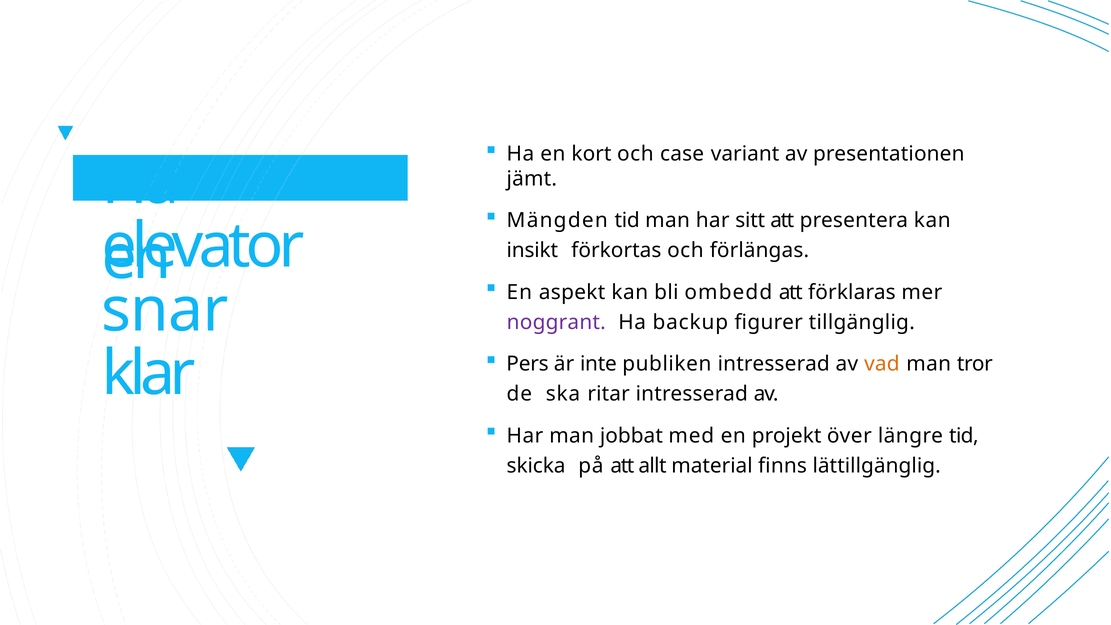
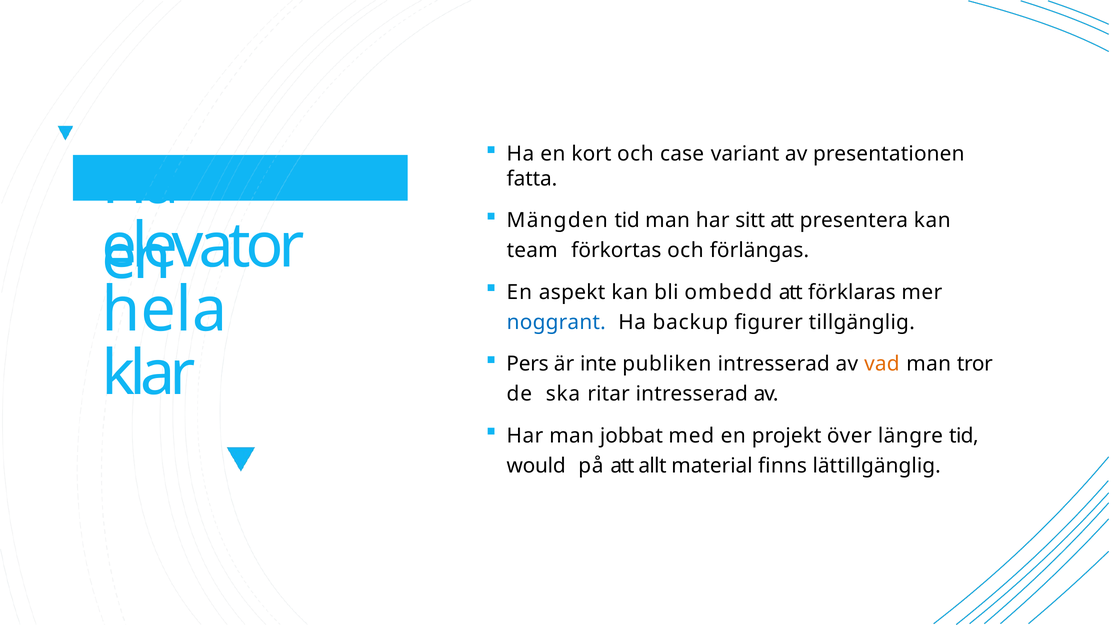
jämt: jämt -> fatta (532, 179)
insikt: insikt -> team (532, 251)
snar: snar -> hela (165, 310)
noggrant colour: purple -> blue (556, 322)
skicka: skicka -> would (536, 466)
